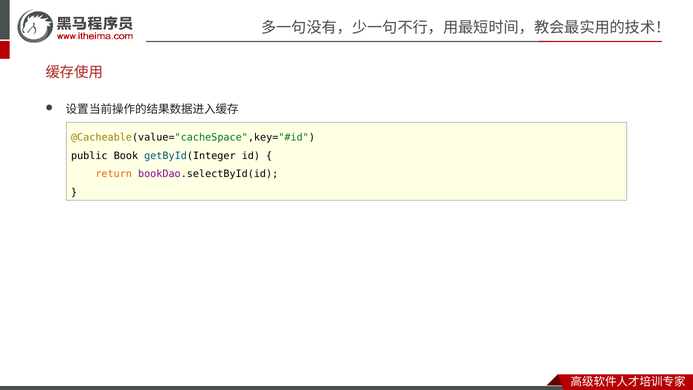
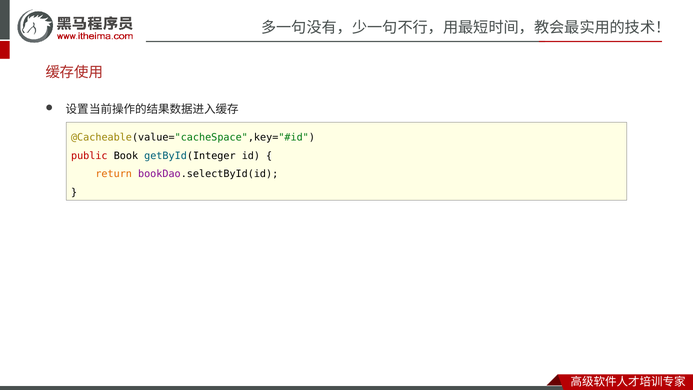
public colour: black -> red (89, 156)
